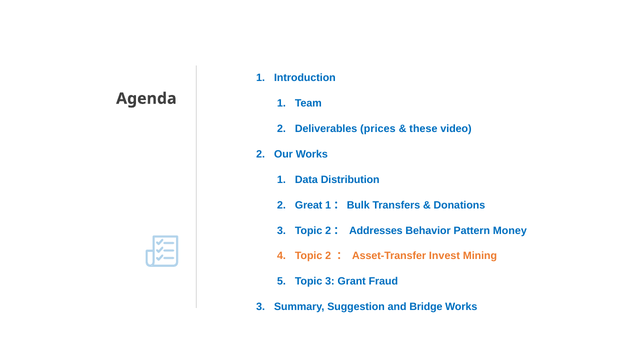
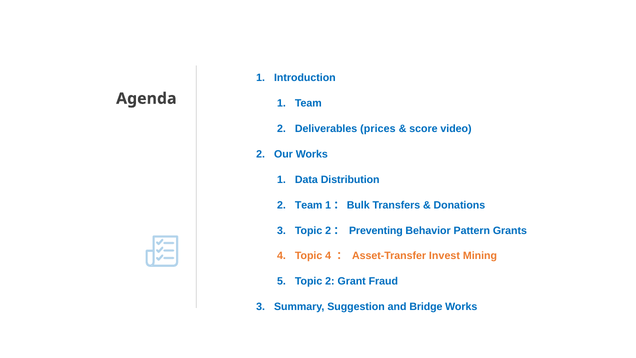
these: these -> score (423, 129)
Great: Great -> Team (309, 205)
Addresses: Addresses -> Preventing (376, 230)
Money: Money -> Grants (510, 230)
Topic 2: 2 -> 4 (328, 256)
Topic 3: 3 -> 2 (330, 281)
